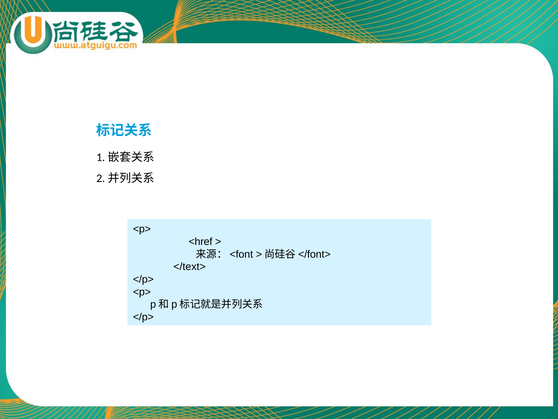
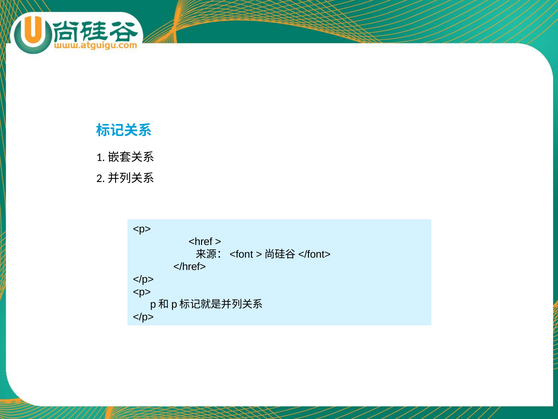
</text>: </text> -> </href> (190, 266)
